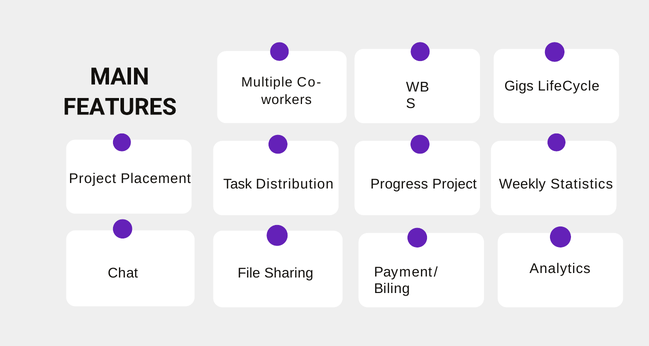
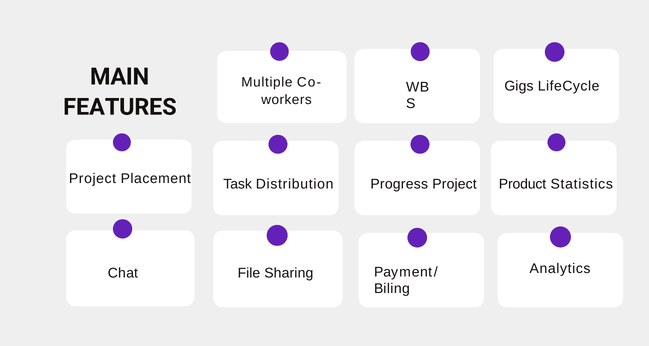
Weekly: Weekly -> Product (523, 184)
